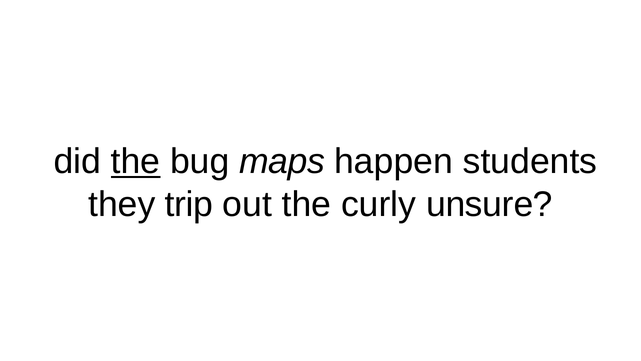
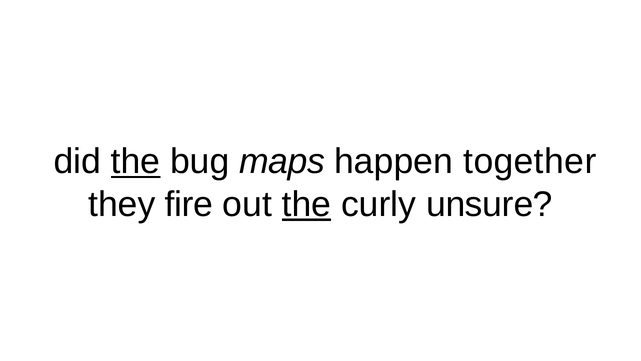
students: students -> together (530, 161)
trip: trip -> fire (189, 204)
the underline: none -> present (307, 204)
